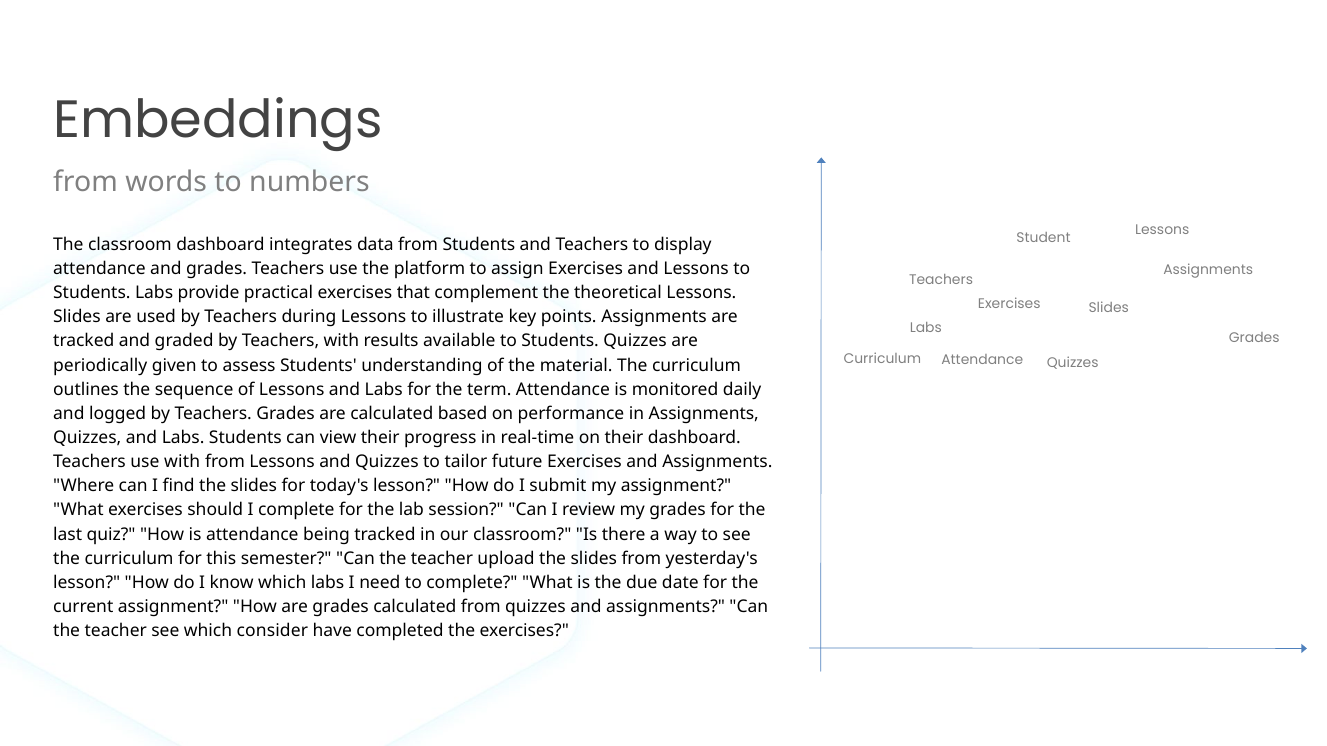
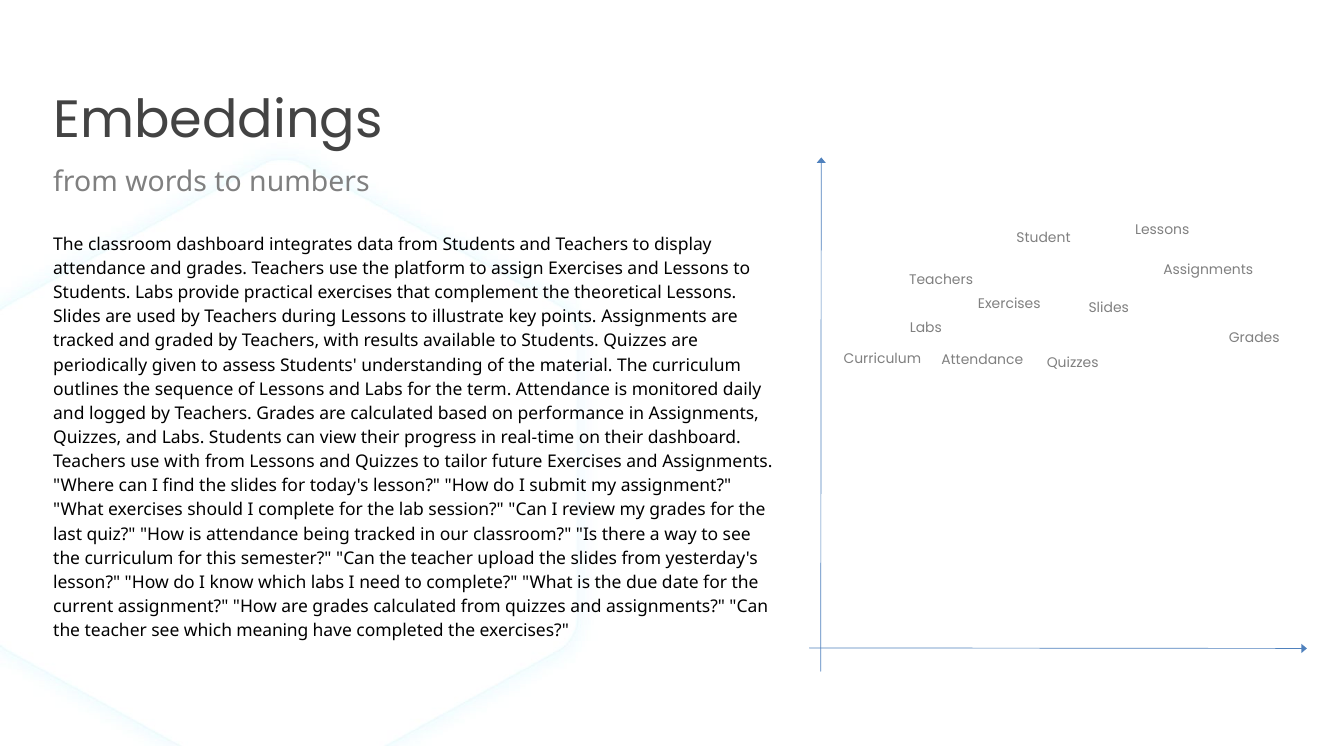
consider: consider -> meaning (272, 631)
